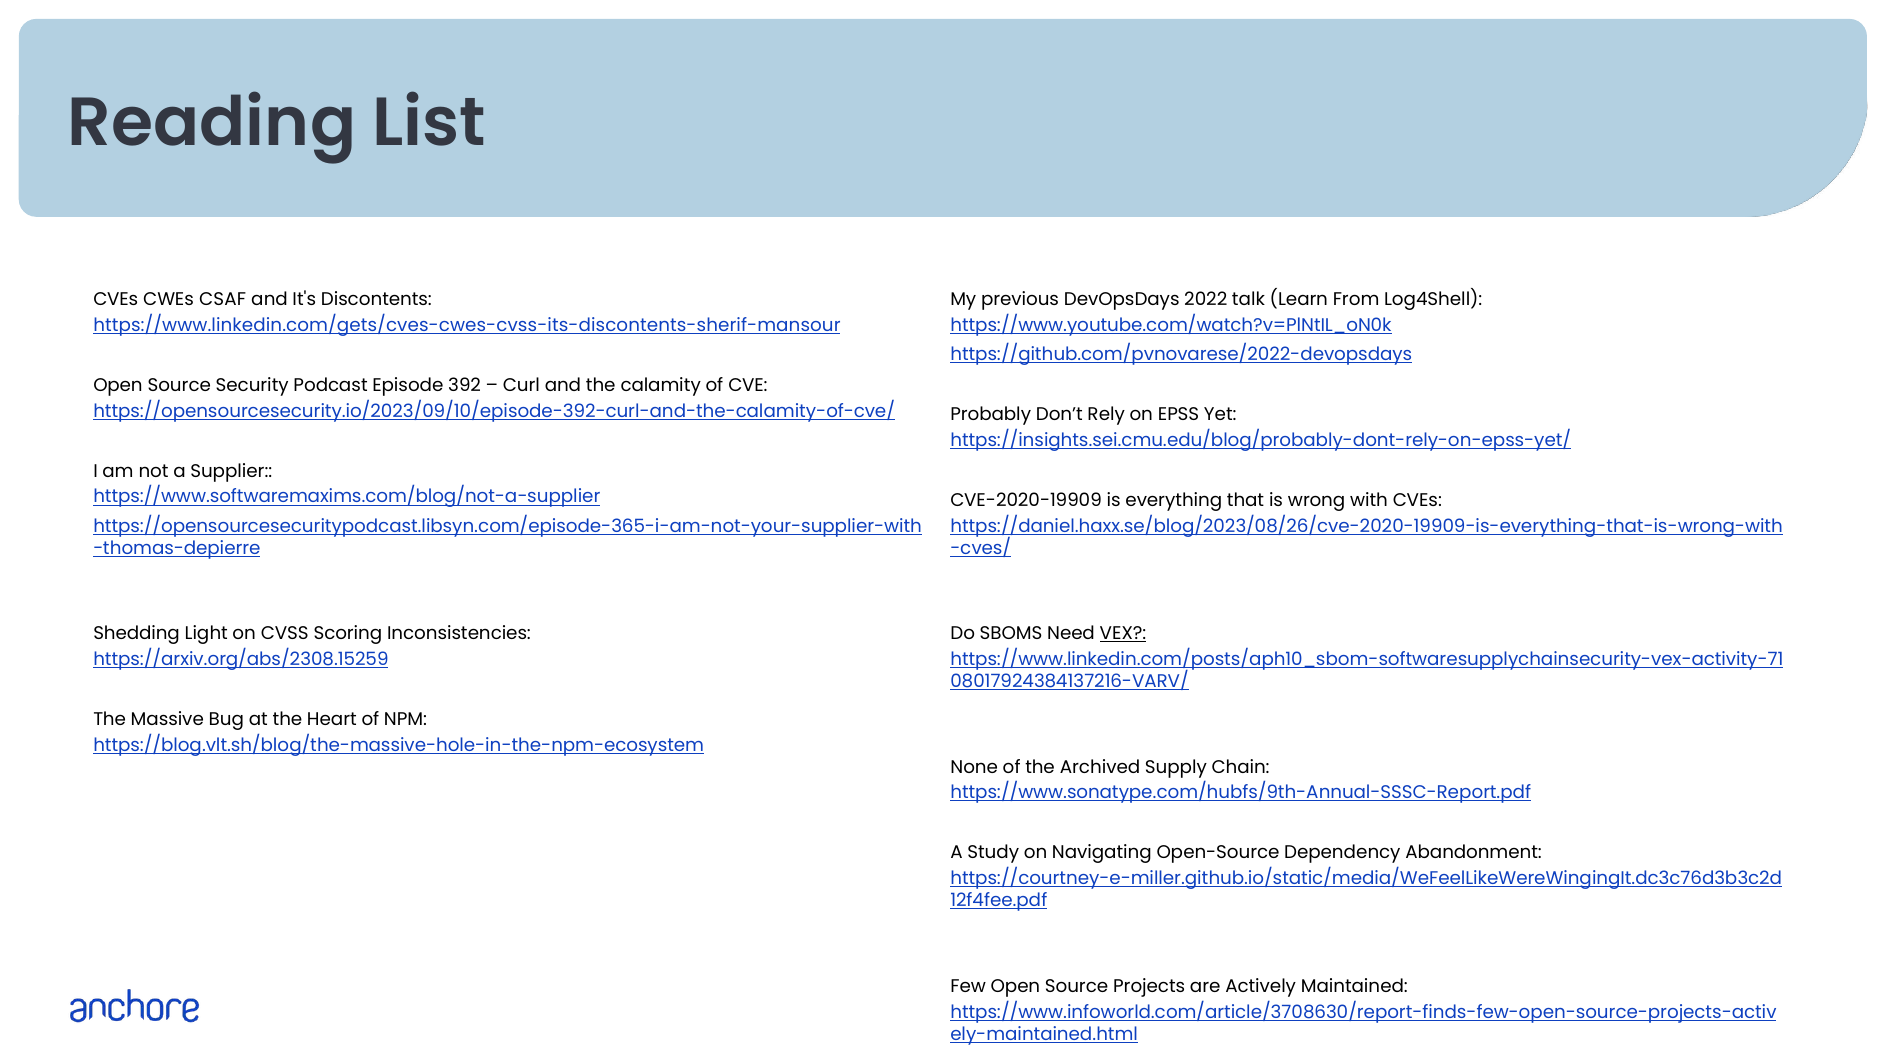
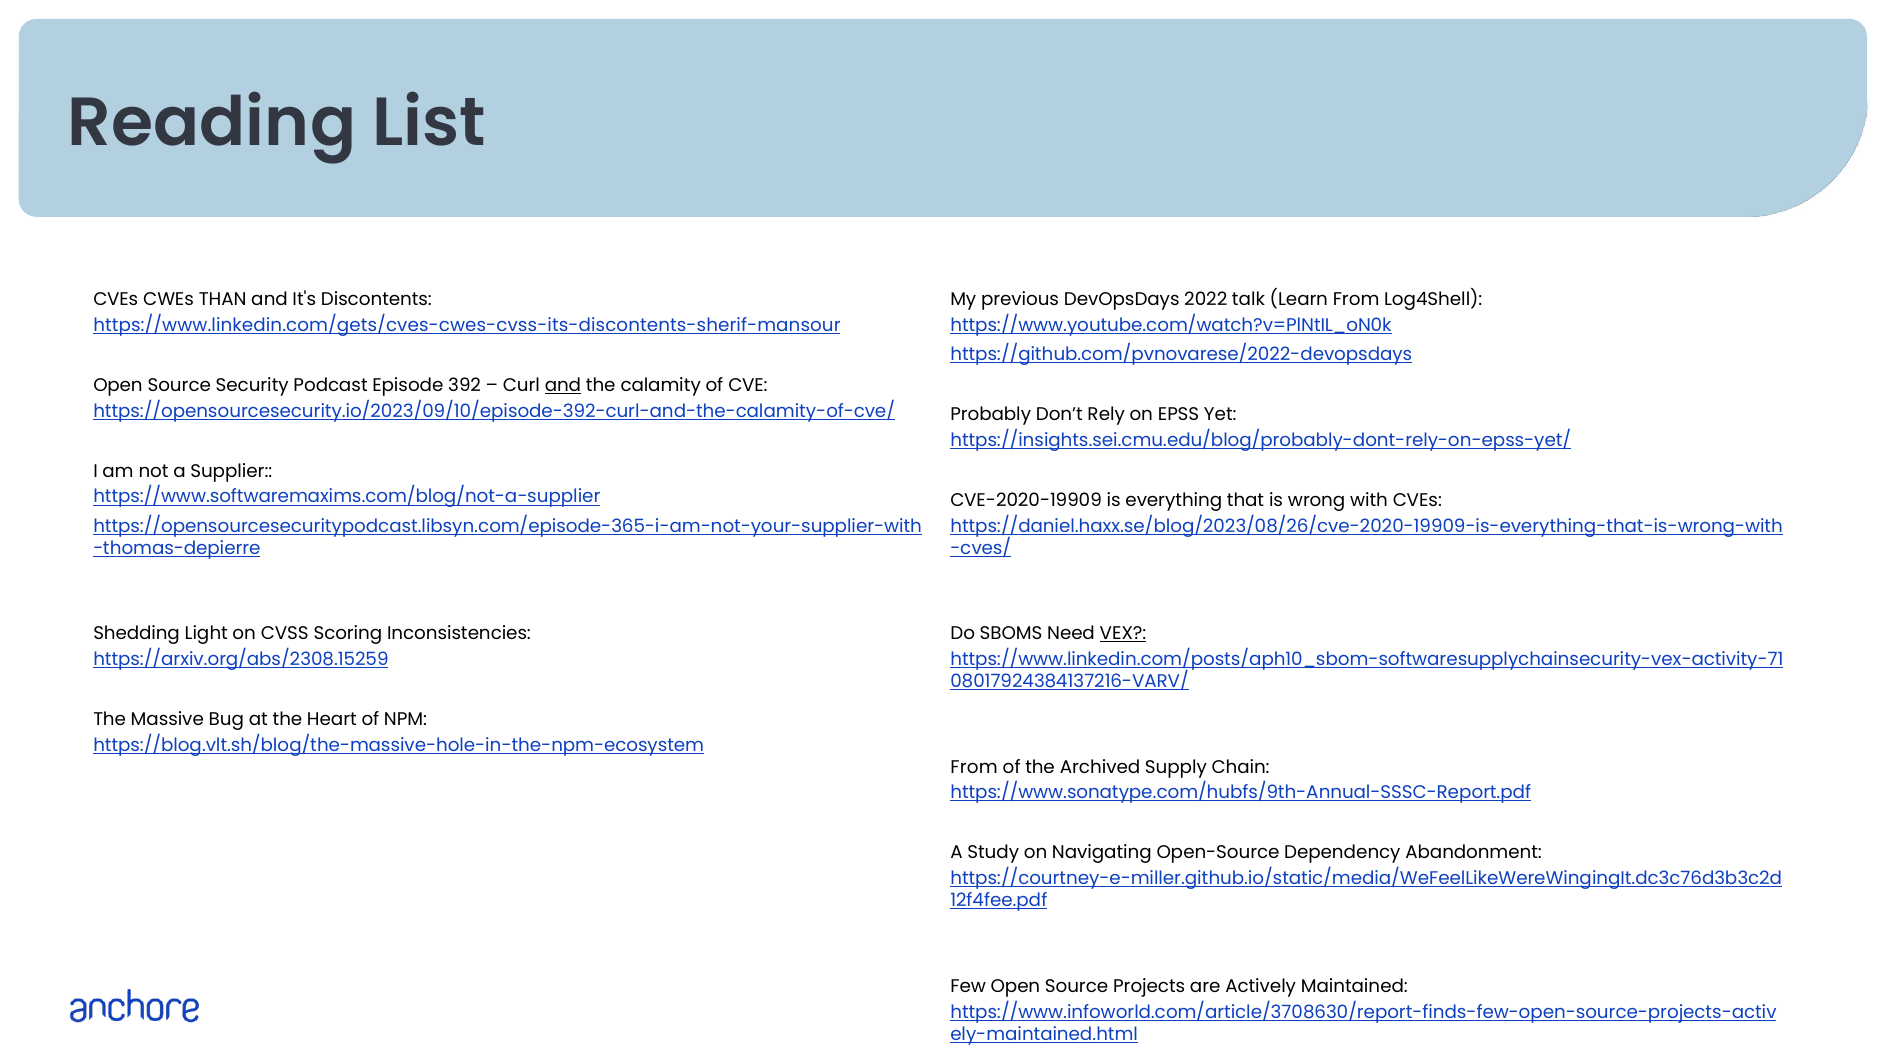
CSAF: CSAF -> THAN (223, 299)
and underline: none -> present (563, 385)
None: None -> From (974, 767)
